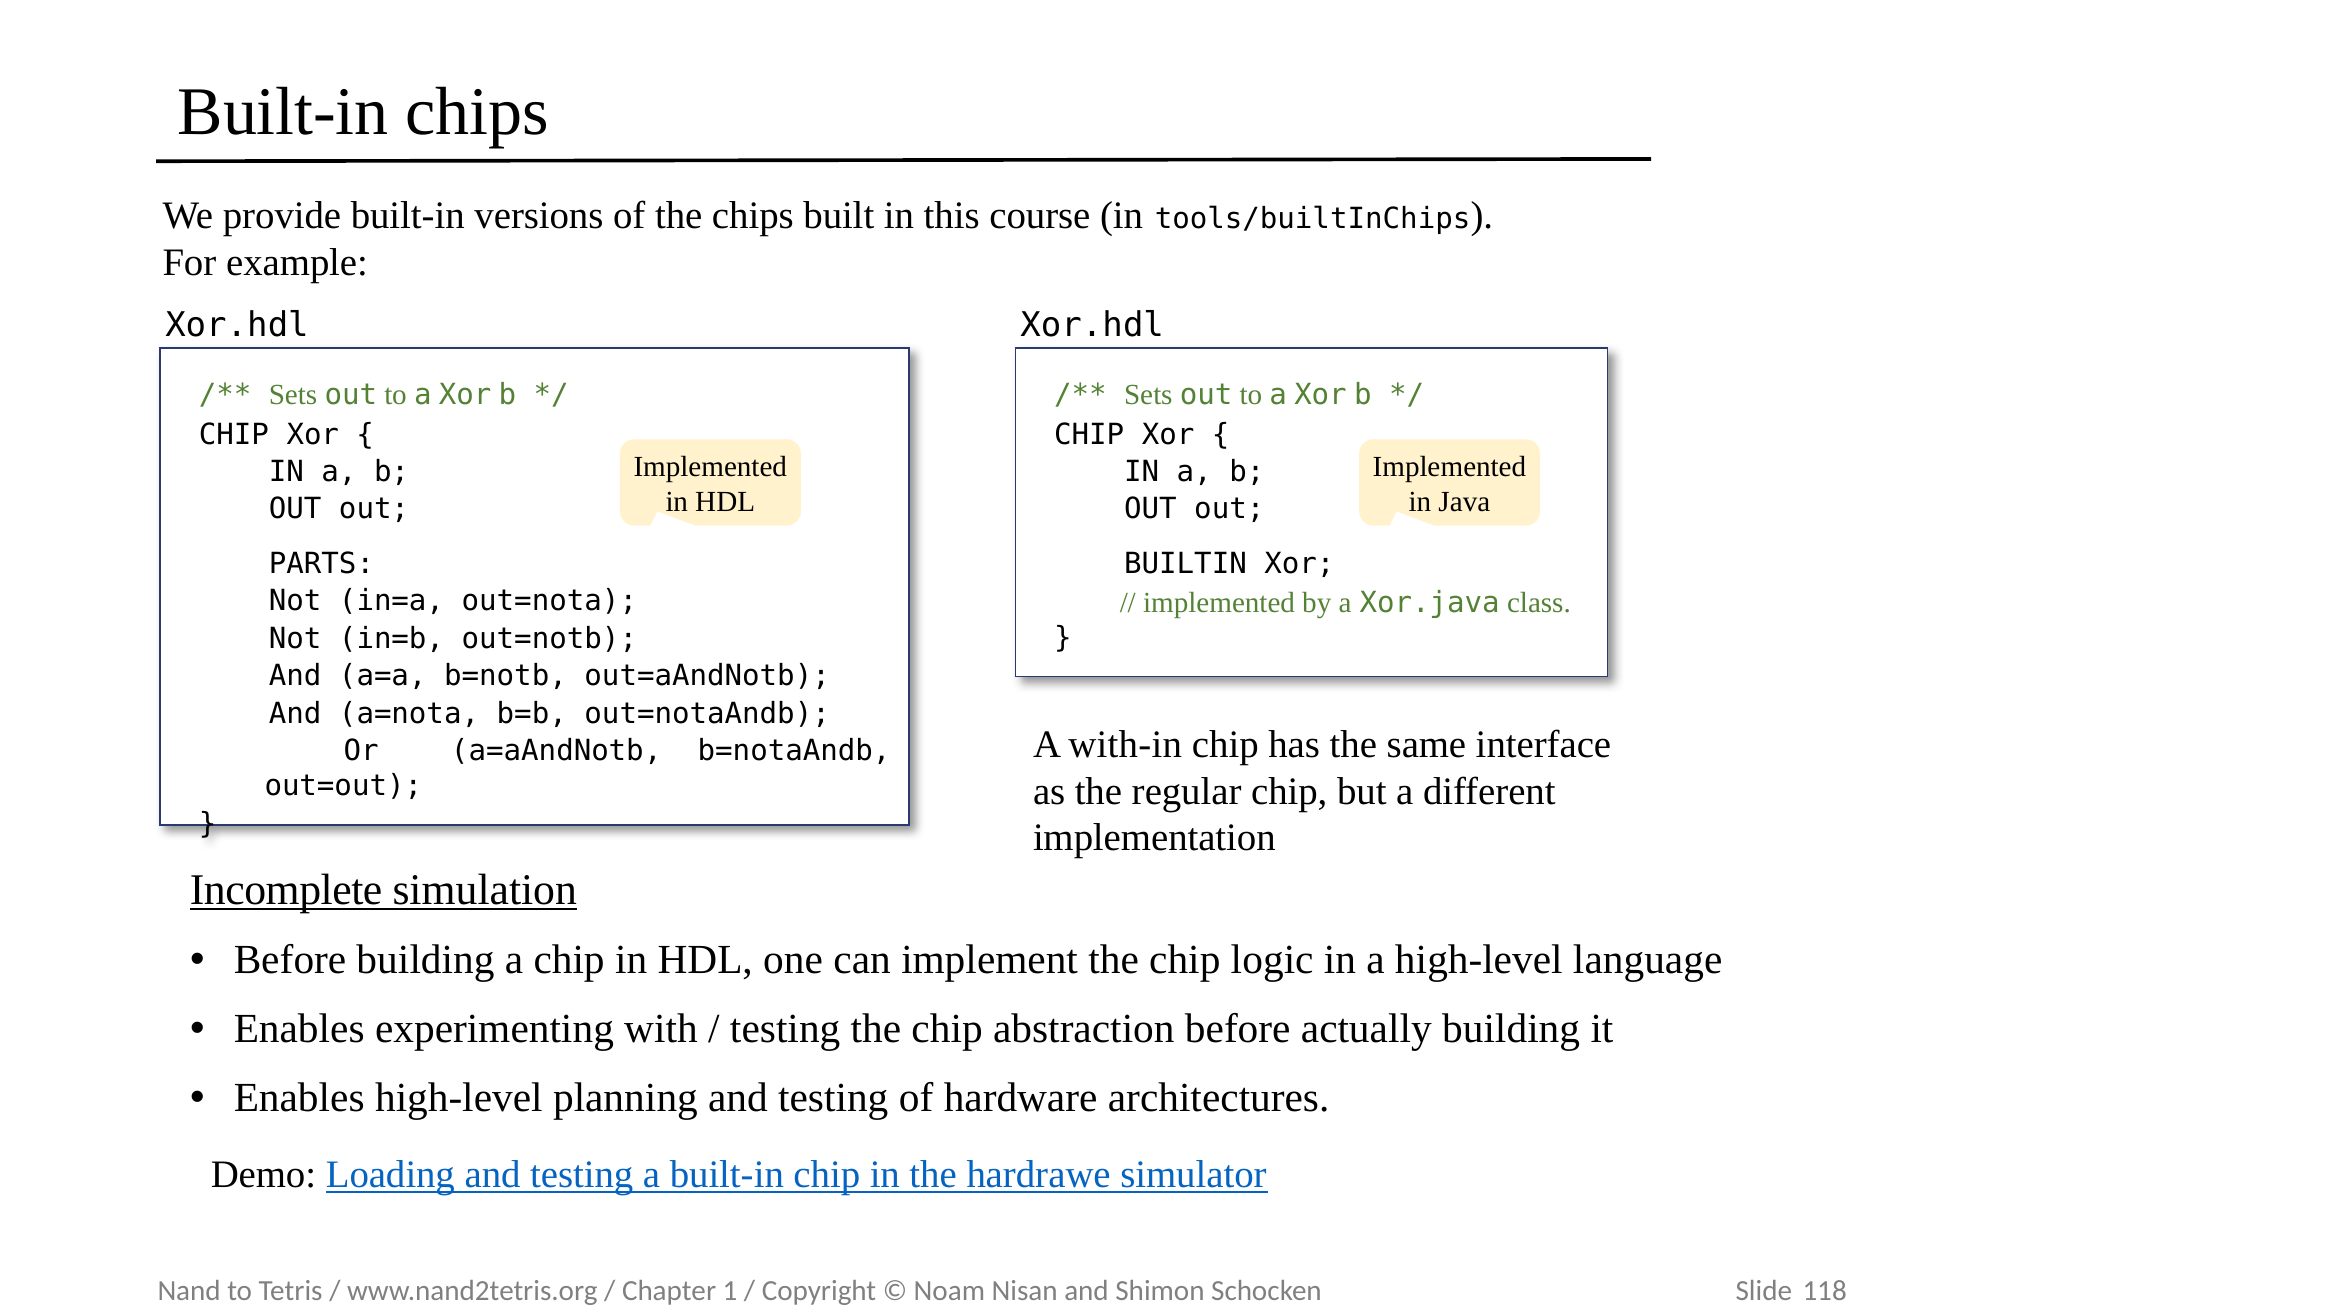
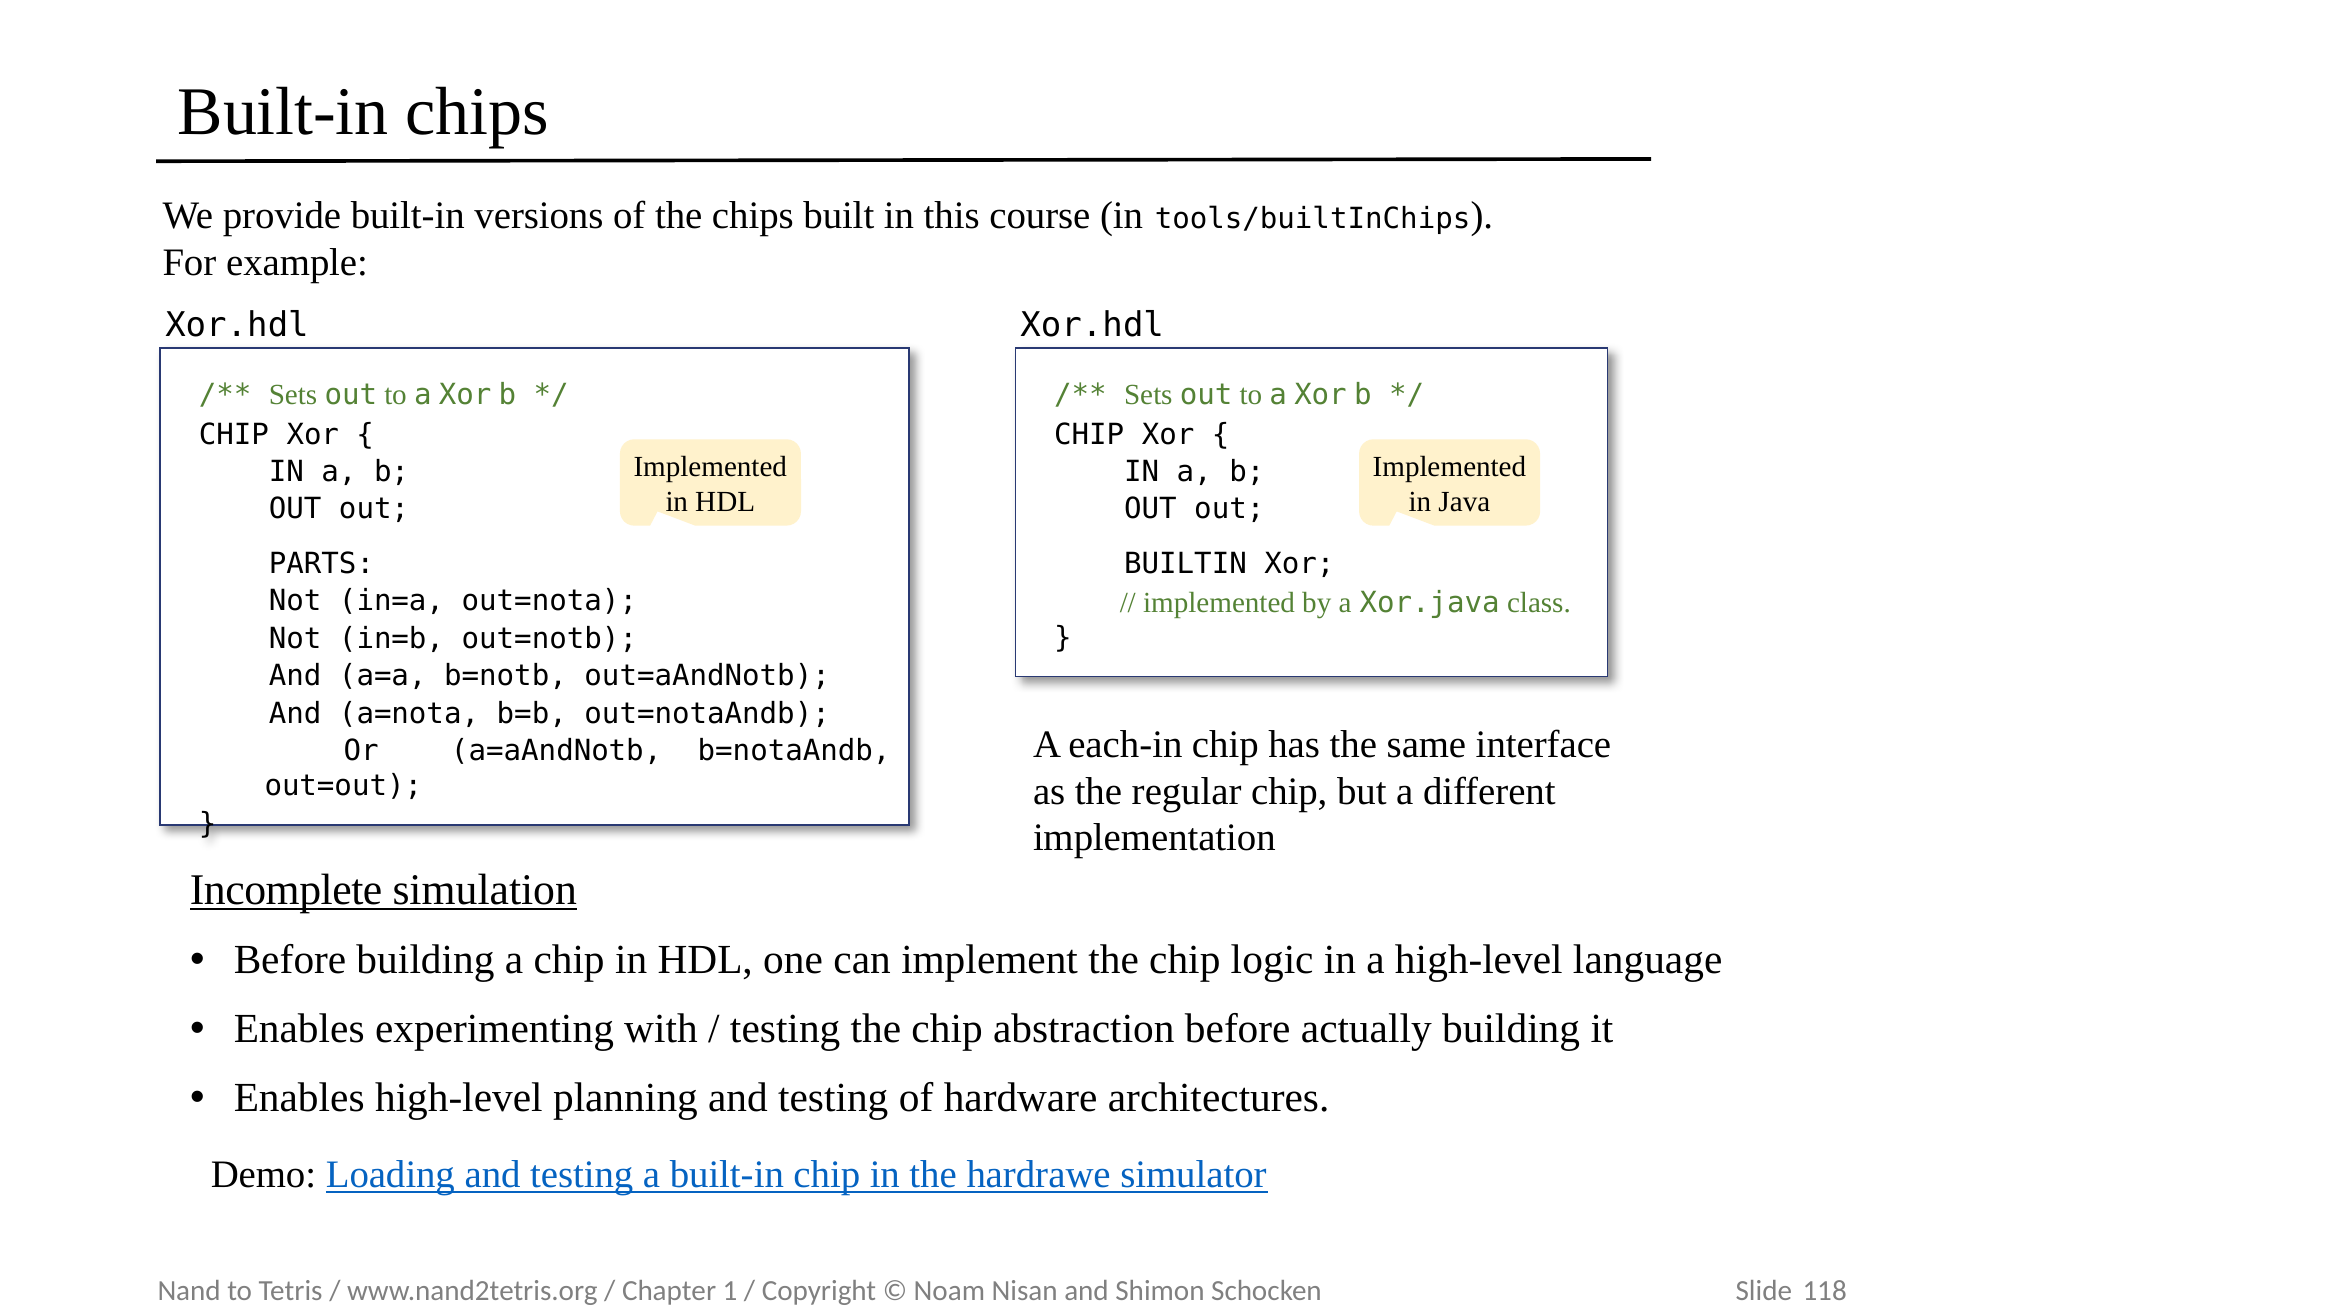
with-in: with-in -> each-in (1125, 744)
